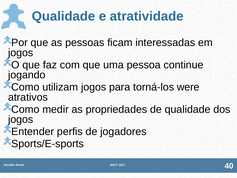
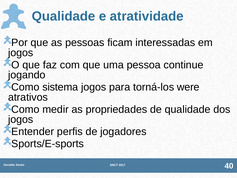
utilizam: utilizam -> sistema (60, 87)
